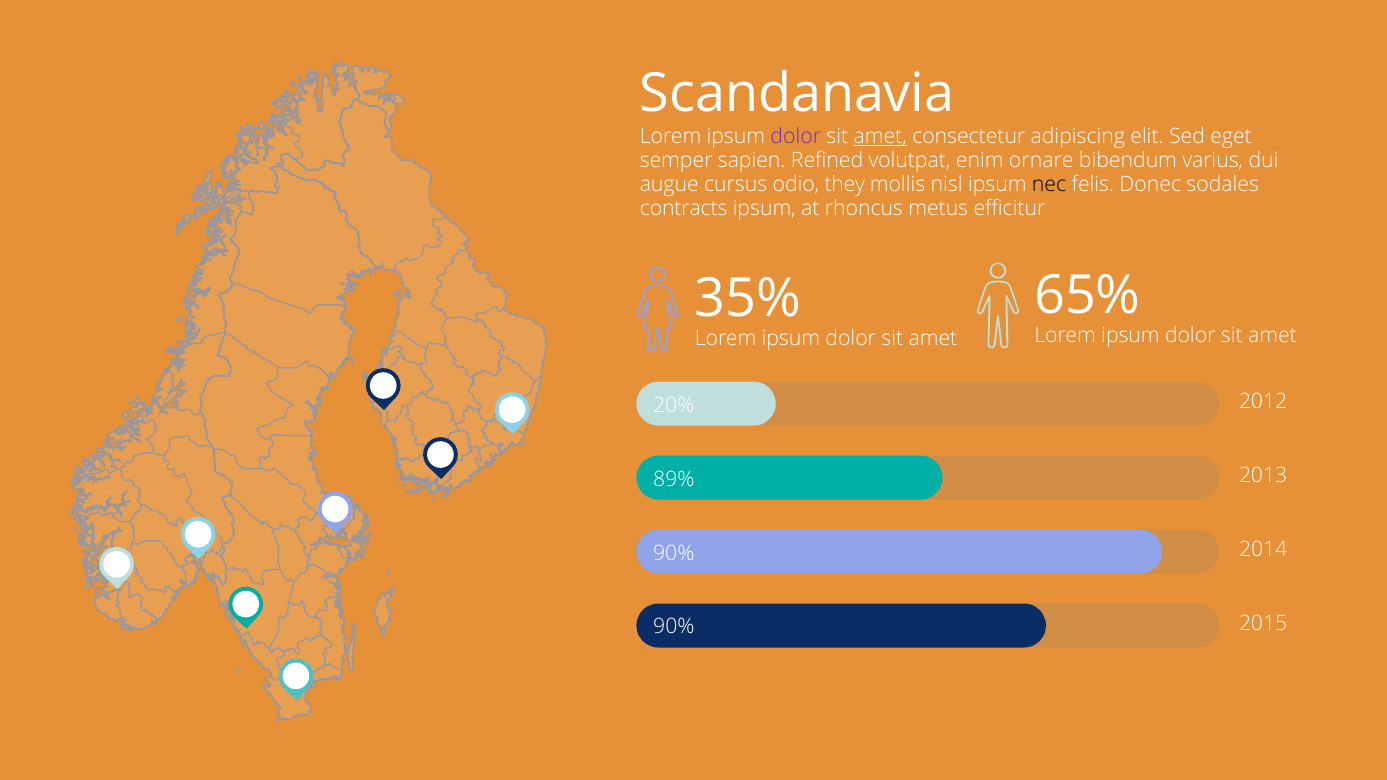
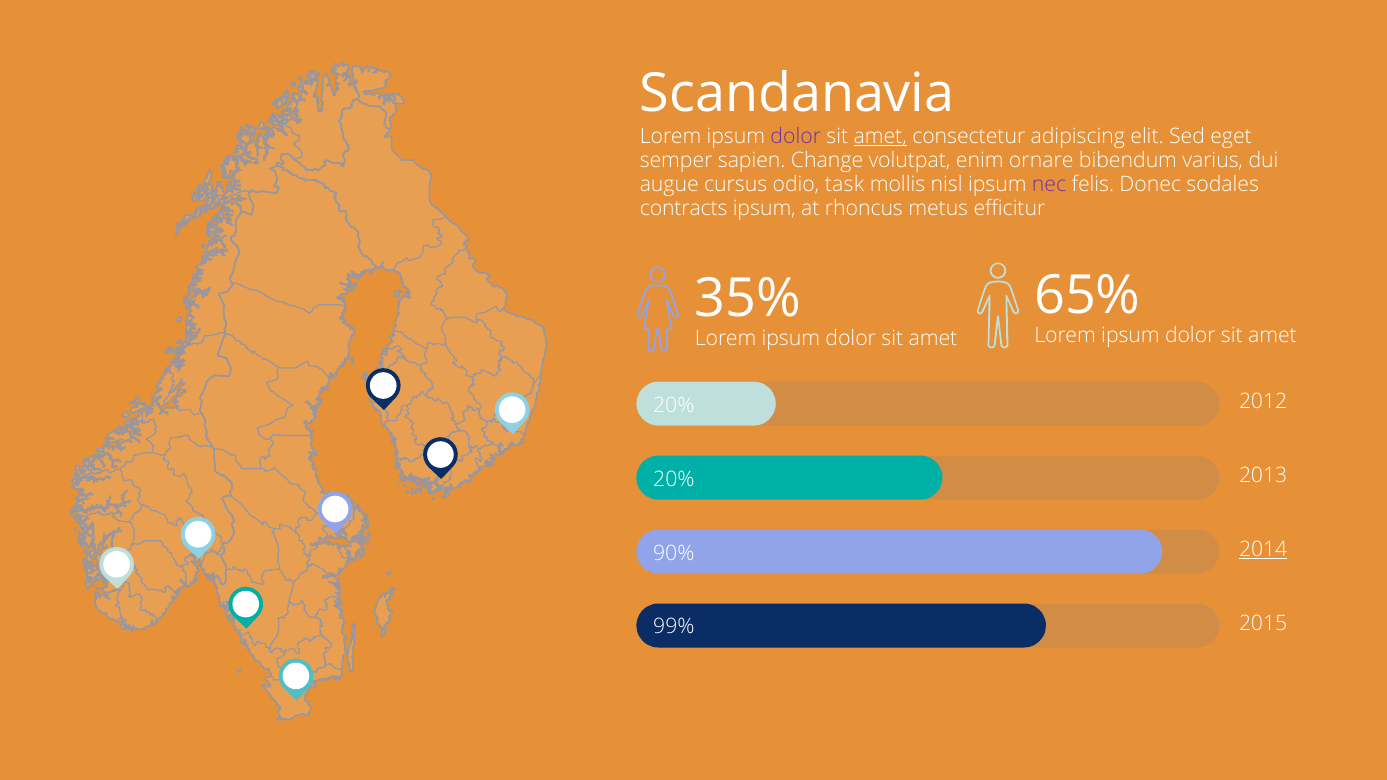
Refined: Refined -> Change (827, 160)
they: they -> task (844, 184)
nec colour: black -> purple (1049, 184)
89%: 89% -> 20% (674, 479)
2014 underline: none -> present (1263, 550)
90%: 90% -> 99% (674, 627)
